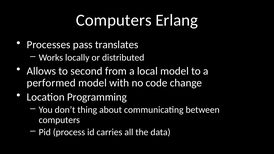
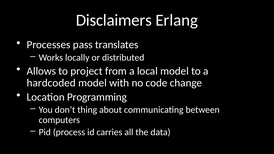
Computers: Computers -> Disclaimers (114, 20)
second: second -> project (87, 71)
performed: performed -> hardcoded (51, 83)
